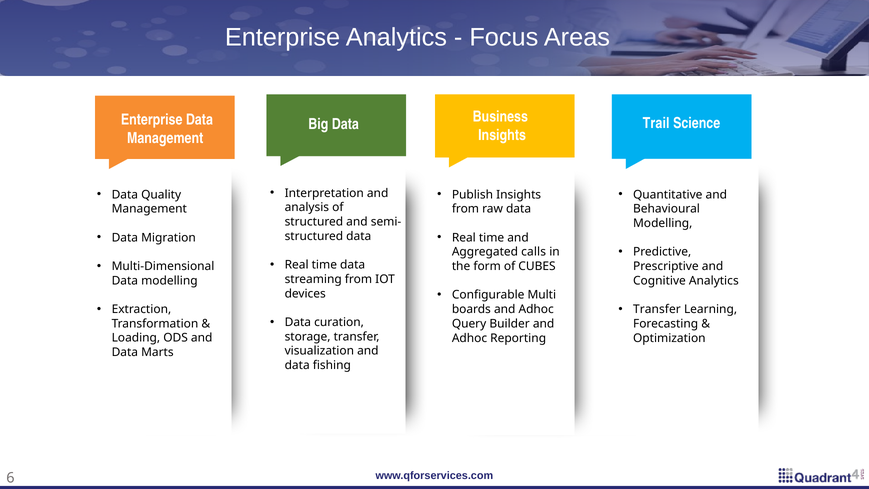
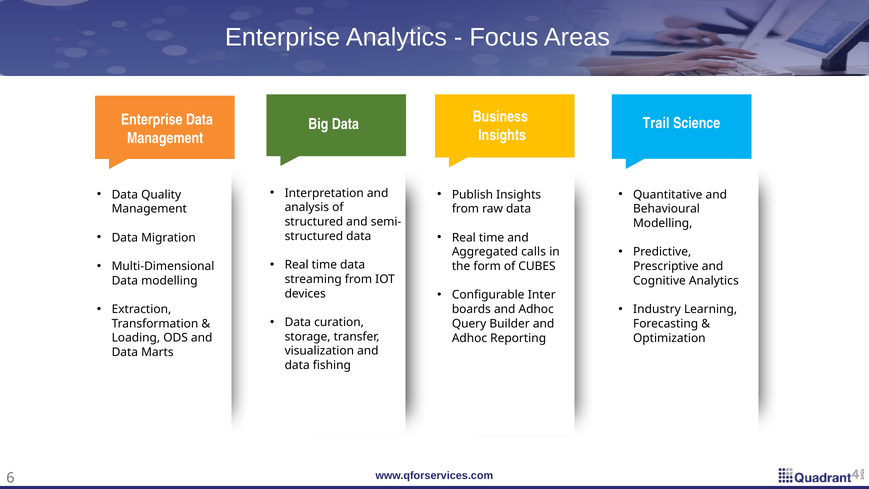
Multi: Multi -> Inter (542, 295)
Transfer: Transfer -> Industry (657, 309)
